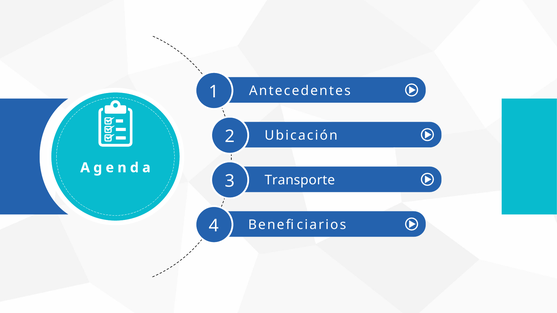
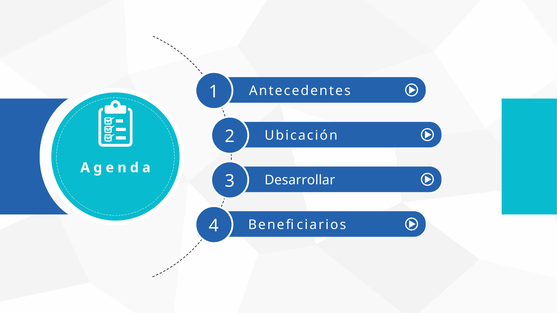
Transporte: Transporte -> Desarrollar (300, 180)
